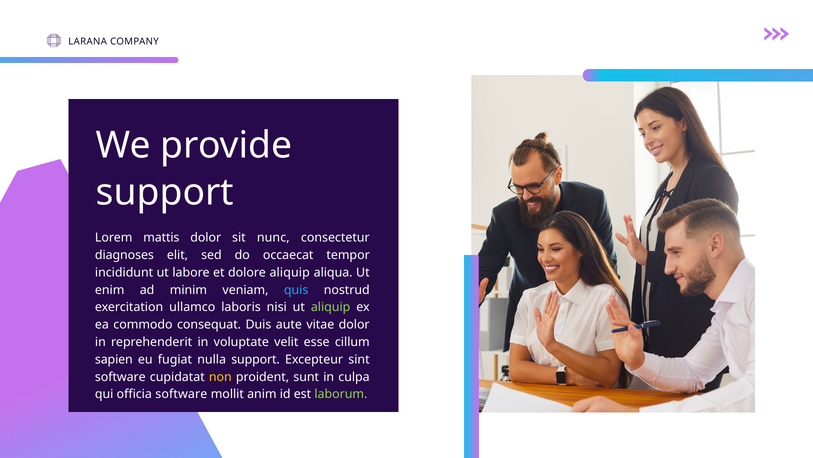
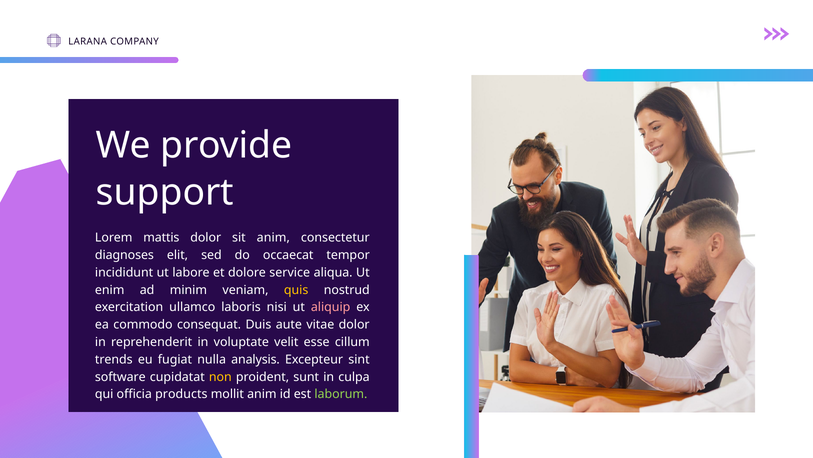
sit nunc: nunc -> anim (273, 237)
dolore aliquip: aliquip -> service (290, 272)
quis colour: light blue -> yellow (296, 289)
aliquip colour: light green -> pink (331, 307)
sapien: sapien -> trends (114, 359)
nulla support: support -> analysis (256, 359)
officia software: software -> products (181, 394)
